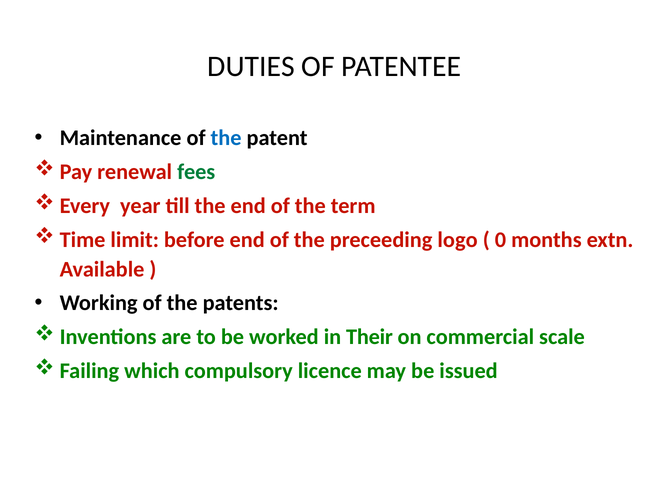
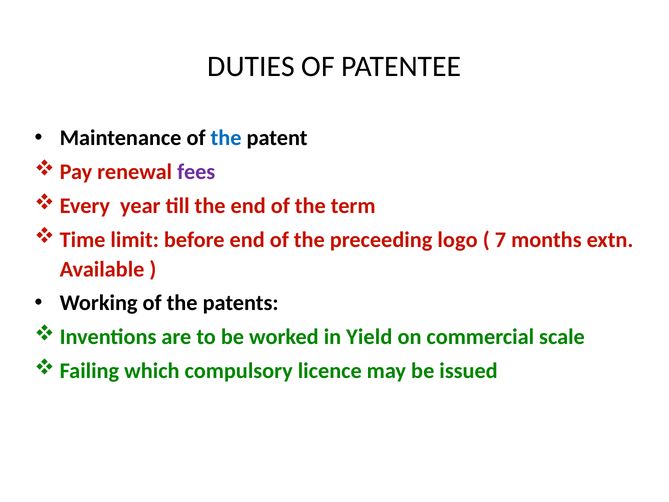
fees colour: green -> purple (196, 172)
0: 0 -> 7 (500, 240)
Their: Their -> Yield (369, 337)
